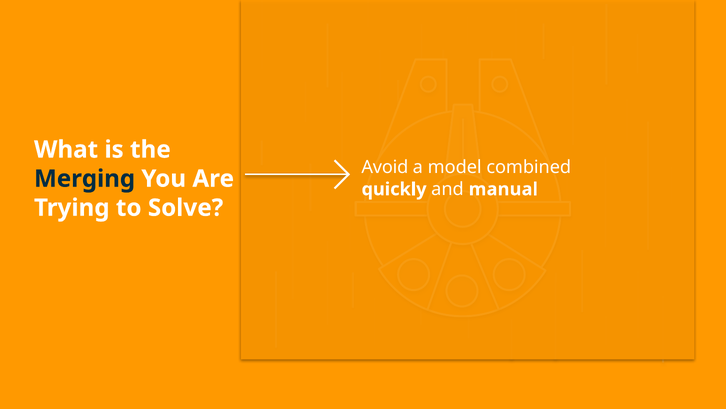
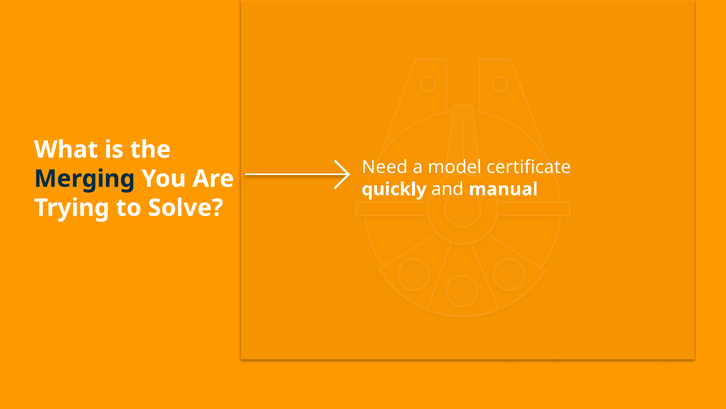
Avoid: Avoid -> Need (385, 167)
combined: combined -> certificate (529, 167)
